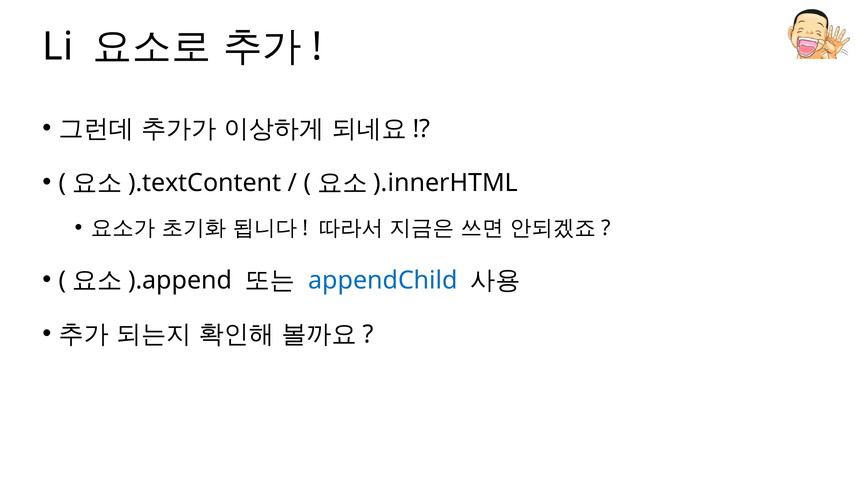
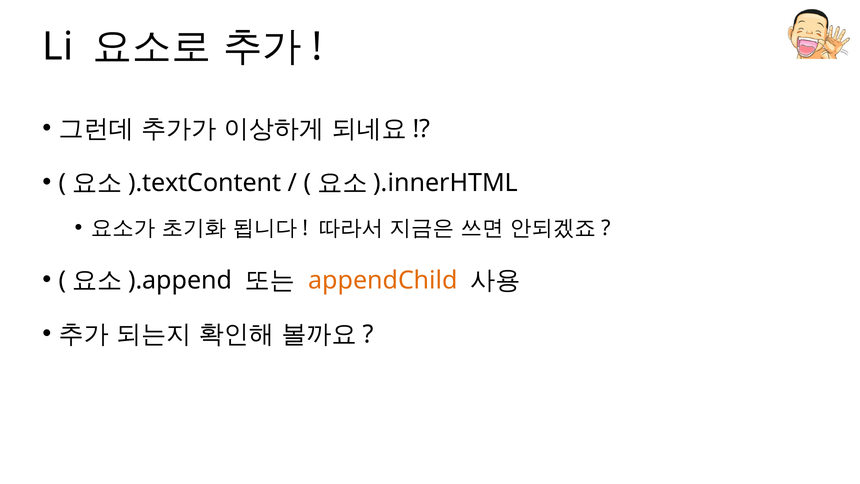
appendChild colour: blue -> orange (383, 280)
